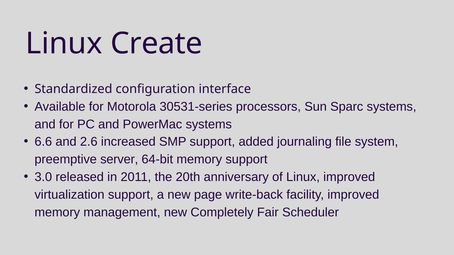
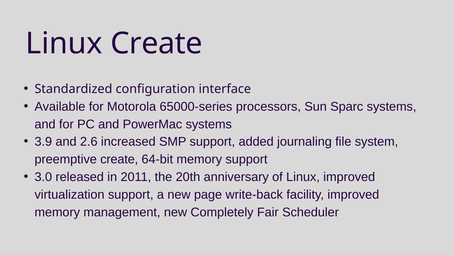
30531-series: 30531-series -> 65000-series (196, 107)
6.6: 6.6 -> 3.9 (43, 142)
preemptive server: server -> create (119, 160)
